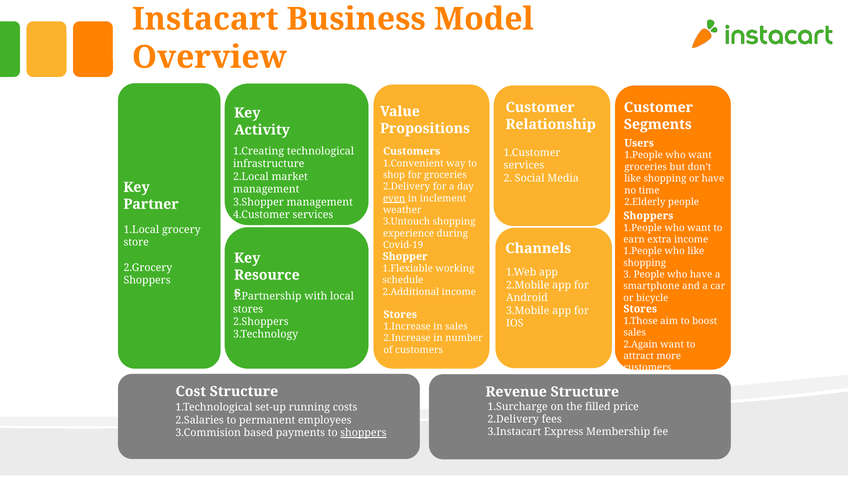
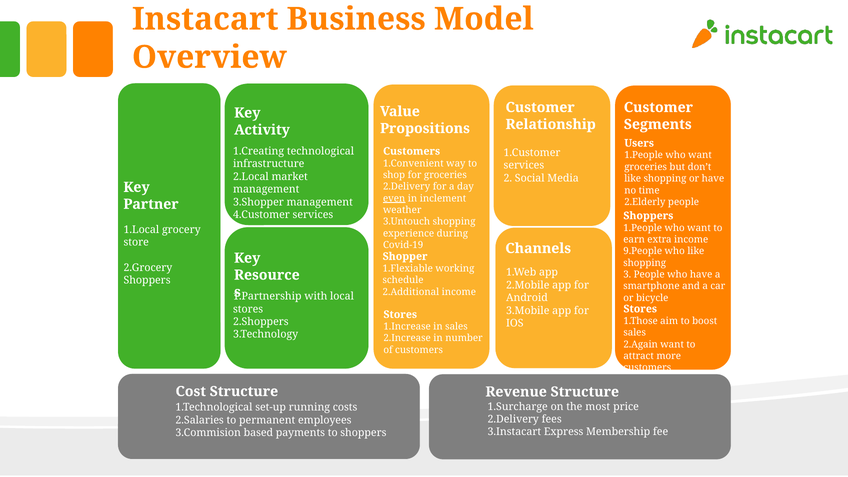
1.People: 1.People -> 9.People (643, 251)
filled: filled -> most (598, 407)
shoppers underline: present -> none (363, 433)
